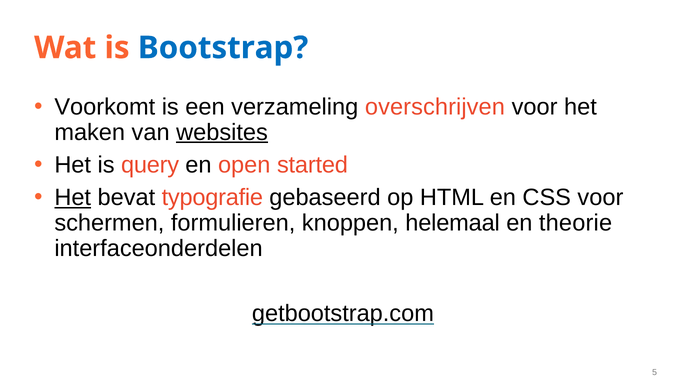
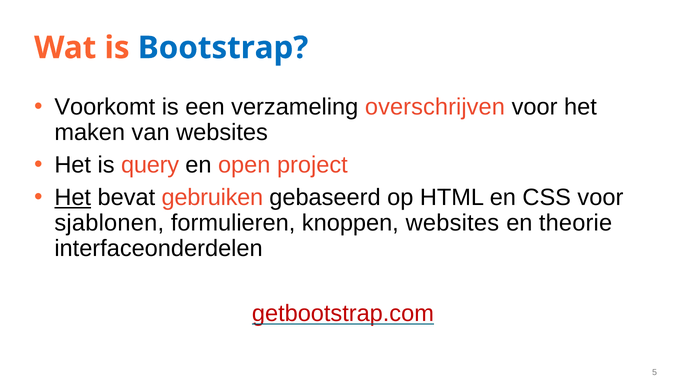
websites underline: present -> none (222, 132)
started: started -> project (312, 165)
typografie: typografie -> gebruiken (212, 197)
schermen: schermen -> sjablonen (109, 223)
knoppen helemaal: helemaal -> websites (452, 223)
getbootstrap.com colour: black -> red (343, 314)
